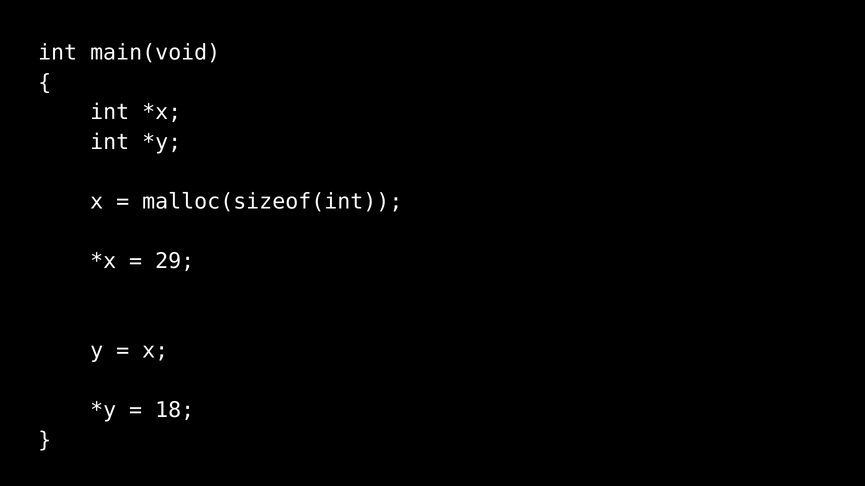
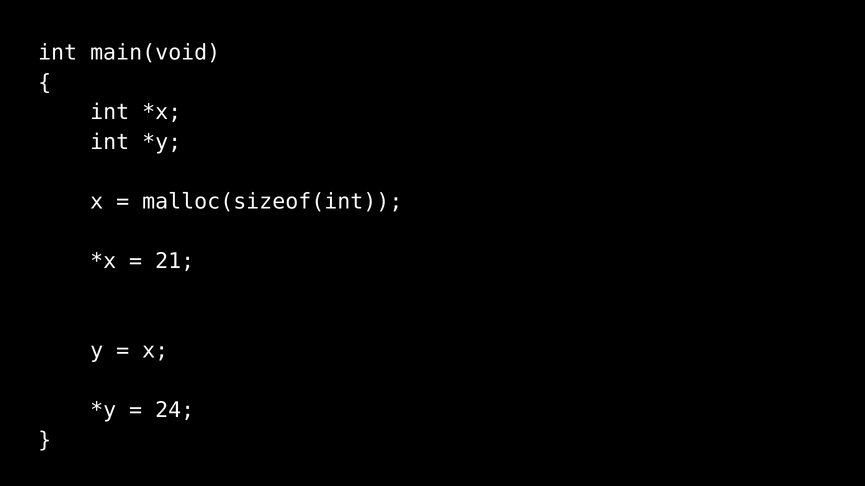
29: 29 -> 21 (175, 262)
18: 18 -> 24 (175, 411)
